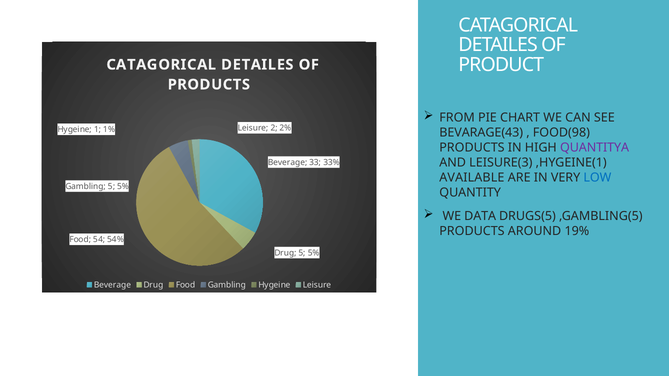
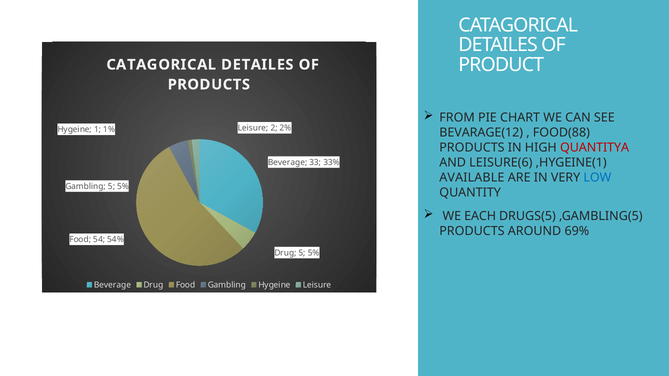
BEVARAGE(43: BEVARAGE(43 -> BEVARAGE(12 (481, 133)
FOOD(98: FOOD(98 -> FOOD(88 (561, 133)
QUANTITYA colour: purple -> red (595, 148)
LEISURE(3: LEISURE(3 -> LEISURE(6 (501, 163)
DATA: DATA -> EACH (480, 216)
19%: 19% -> 69% (577, 231)
